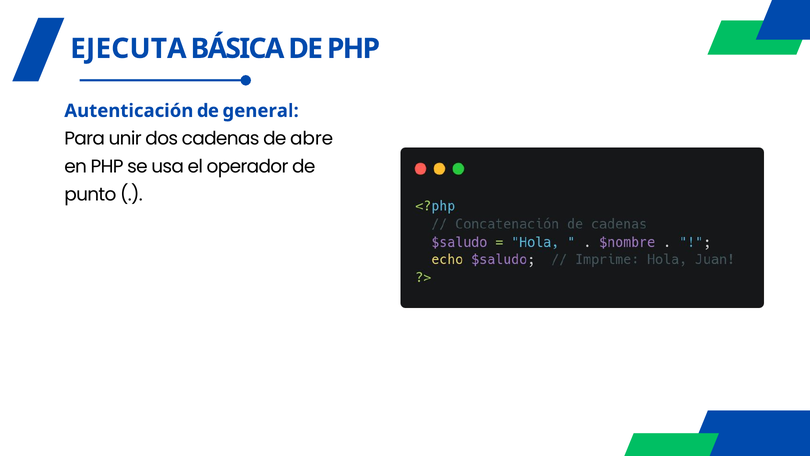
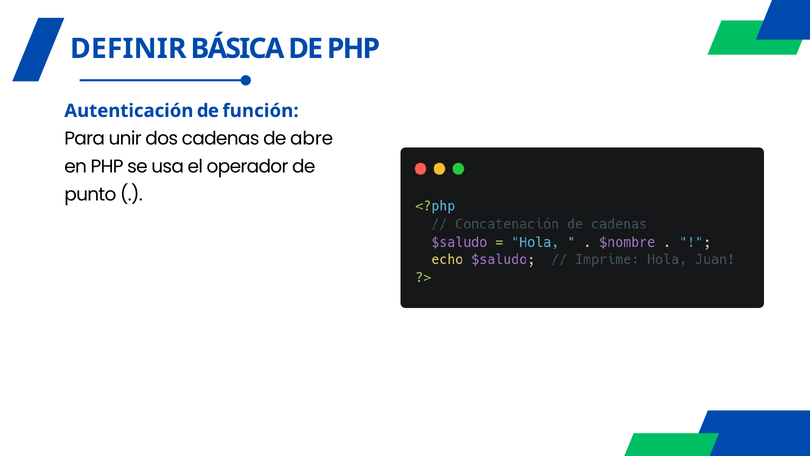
EJECUTA: EJECUTA -> DEFINIR (128, 49)
general: general -> función (261, 111)
